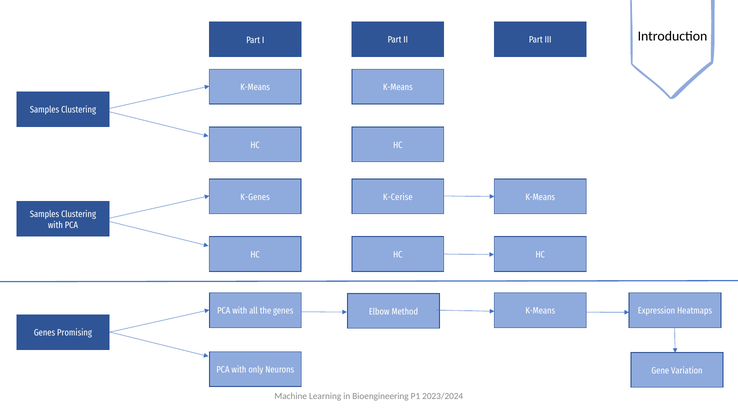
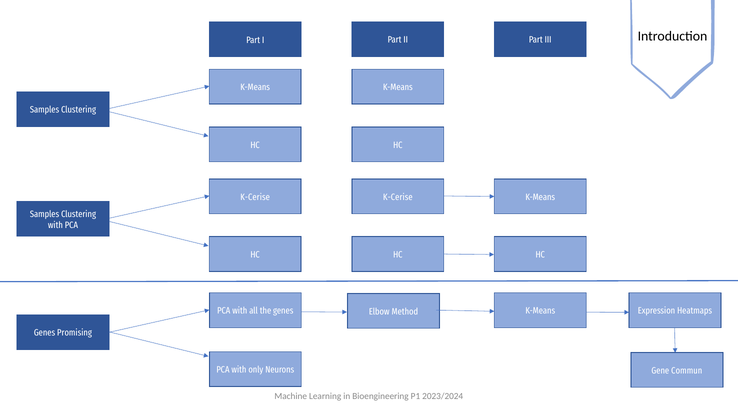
K-Genes: K-Genes -> K-Cerise (255, 197)
Variation: Variation -> Commun (687, 371)
